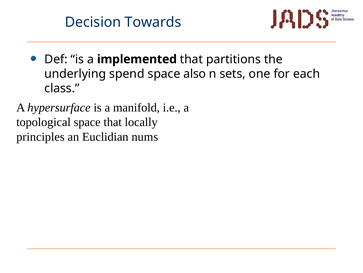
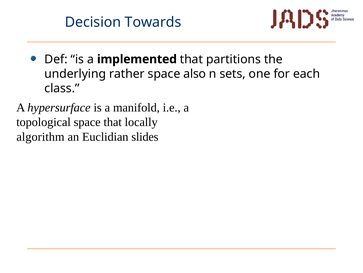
spend: spend -> rather (127, 74)
principles: principles -> algorithm (40, 136)
nums: nums -> slides (145, 136)
